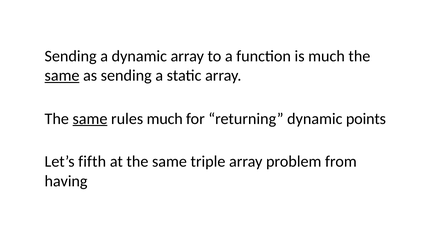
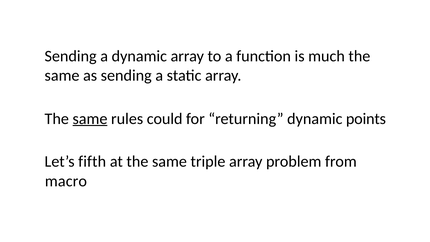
same underline: present -> none (62, 76)
rules much: much -> could (165, 119)
having: having -> macro (66, 181)
